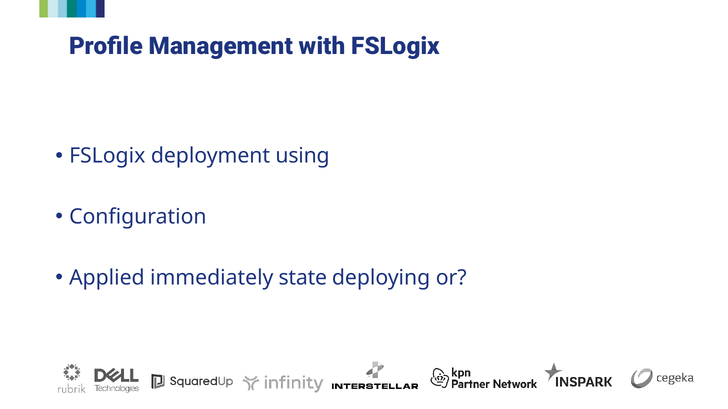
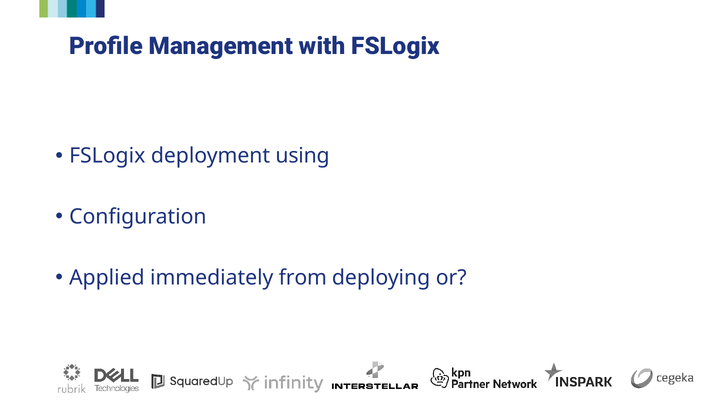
state: state -> from (303, 278)
